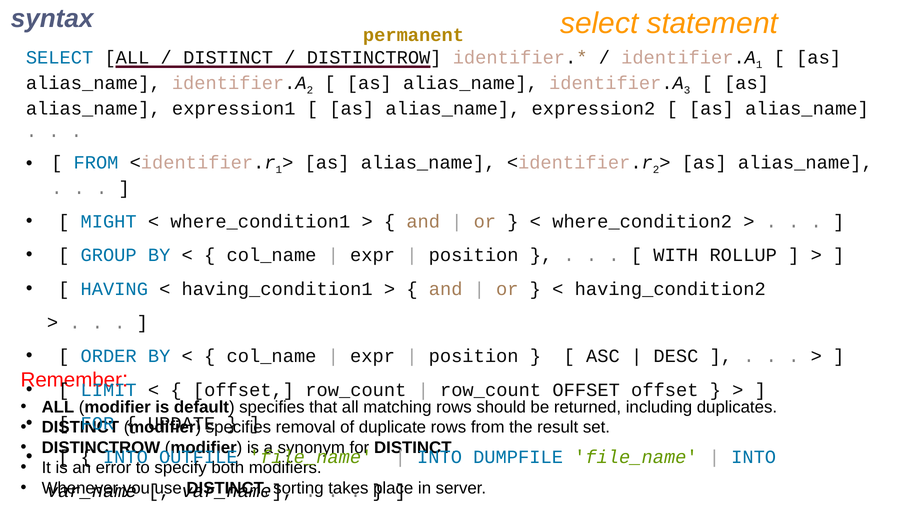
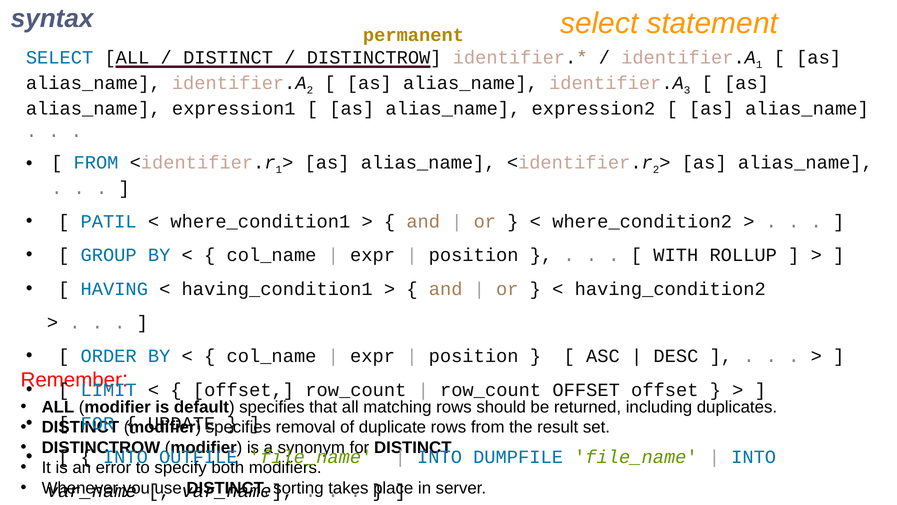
MIGHT: MIGHT -> PATIL (109, 221)
